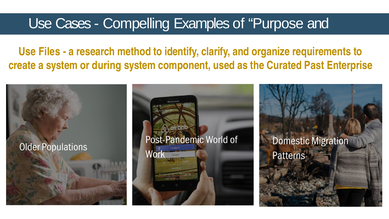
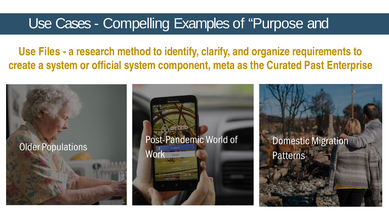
during: during -> official (107, 65)
used: used -> meta (224, 65)
